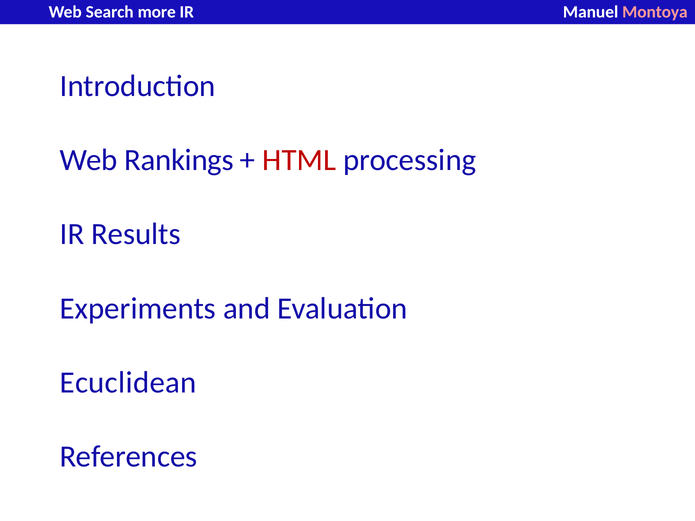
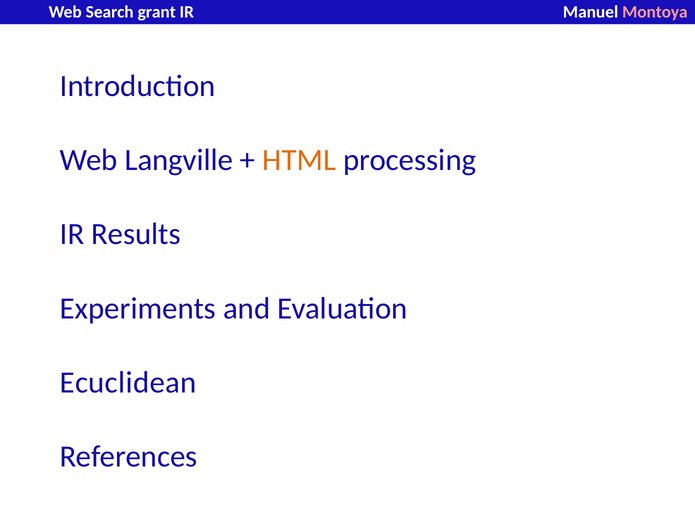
more: more -> grant (157, 12)
Rankings: Rankings -> Langville (179, 160)
HTML colour: red -> orange (299, 160)
